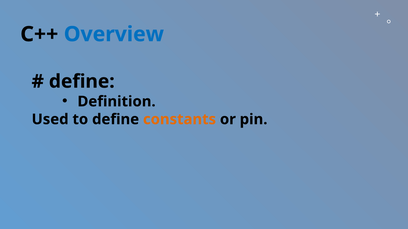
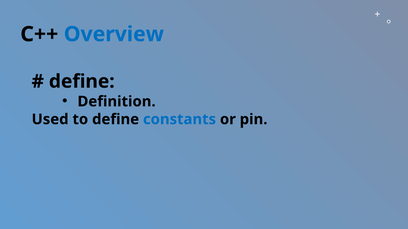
constants colour: orange -> blue (179, 120)
